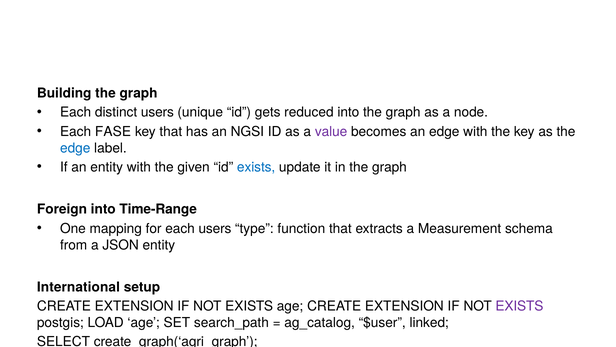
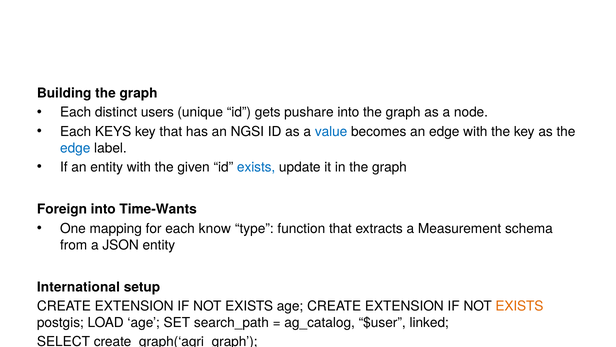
reduced: reduced -> pushare (309, 112)
FASE: FASE -> KEYS (113, 131)
value colour: purple -> blue (331, 131)
Time-Range: Time-Range -> Time-Wants (158, 209)
each users: users -> know (215, 228)
EXISTS colour: purple -> orange (519, 306)
